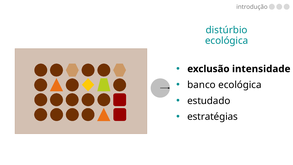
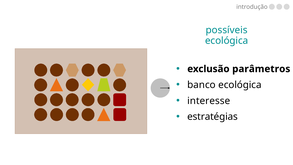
distúrbio: distúrbio -> possíveis (227, 30)
intensidade: intensidade -> parâmetros (261, 69)
estudado: estudado -> interesse (209, 101)
